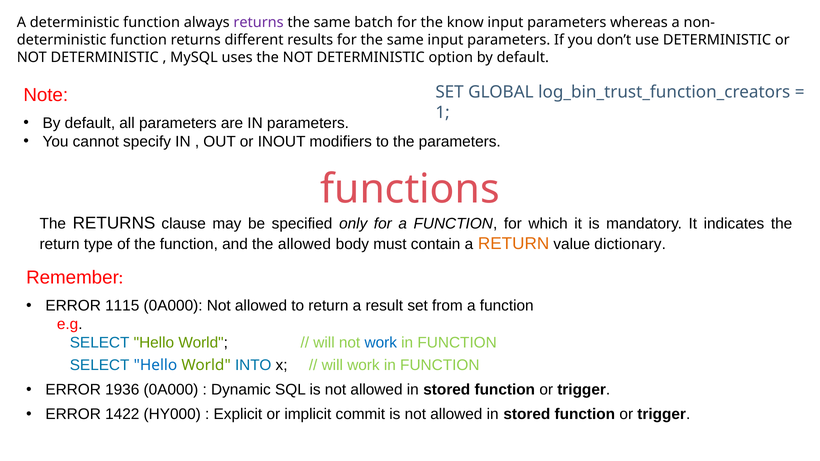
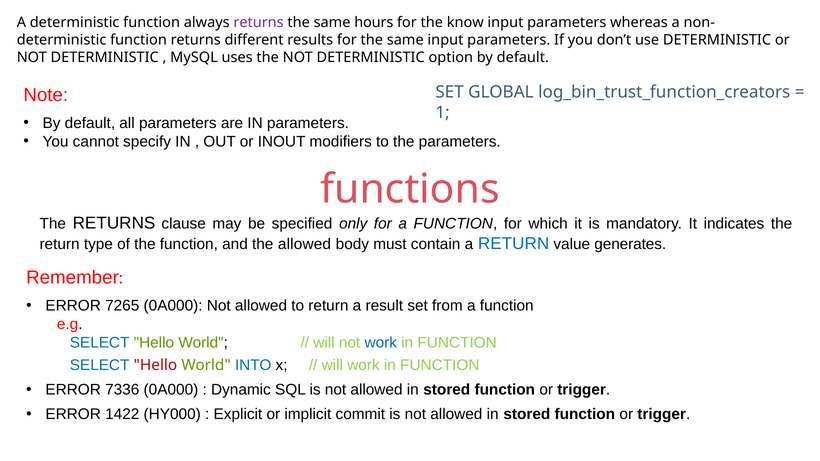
batch: batch -> hours (374, 23)
RETURN colour: orange -> blue (514, 244)
dictionary: dictionary -> generates (630, 244)
1115: 1115 -> 7265 (122, 306)
Hello colour: blue -> red (155, 365)
1936: 1936 -> 7336 (122, 390)
